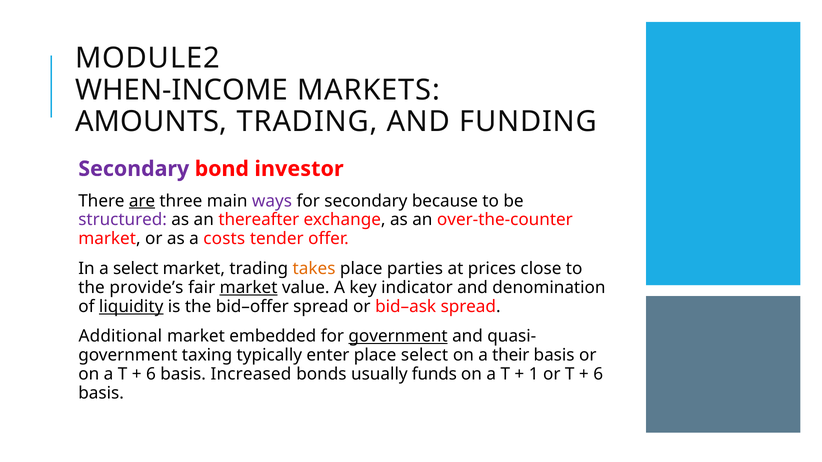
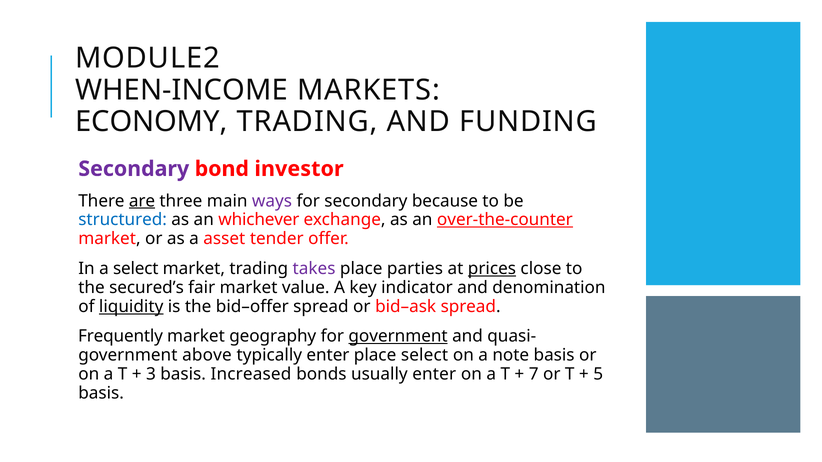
AMOUNTS: AMOUNTS -> ECONOMY (151, 122)
structured colour: purple -> blue (123, 220)
thereafter: thereafter -> whichever (259, 220)
over-the-counter underline: none -> present (505, 220)
costs: costs -> asset (224, 239)
takes colour: orange -> purple (314, 269)
prices underline: none -> present (492, 269)
provide’s: provide’s -> secured’s (147, 288)
market underline: present -> none (249, 288)
Additional: Additional -> Frequently (121, 336)
embedded: embedded -> geography (273, 336)
taxing: taxing -> above (207, 355)
their: their -> note (511, 355)
6: 6 -> 3 (151, 374)
usually funds: funds -> enter (434, 374)
1: 1 -> 7 (534, 374)
6: 6 -> 5 (598, 374)
